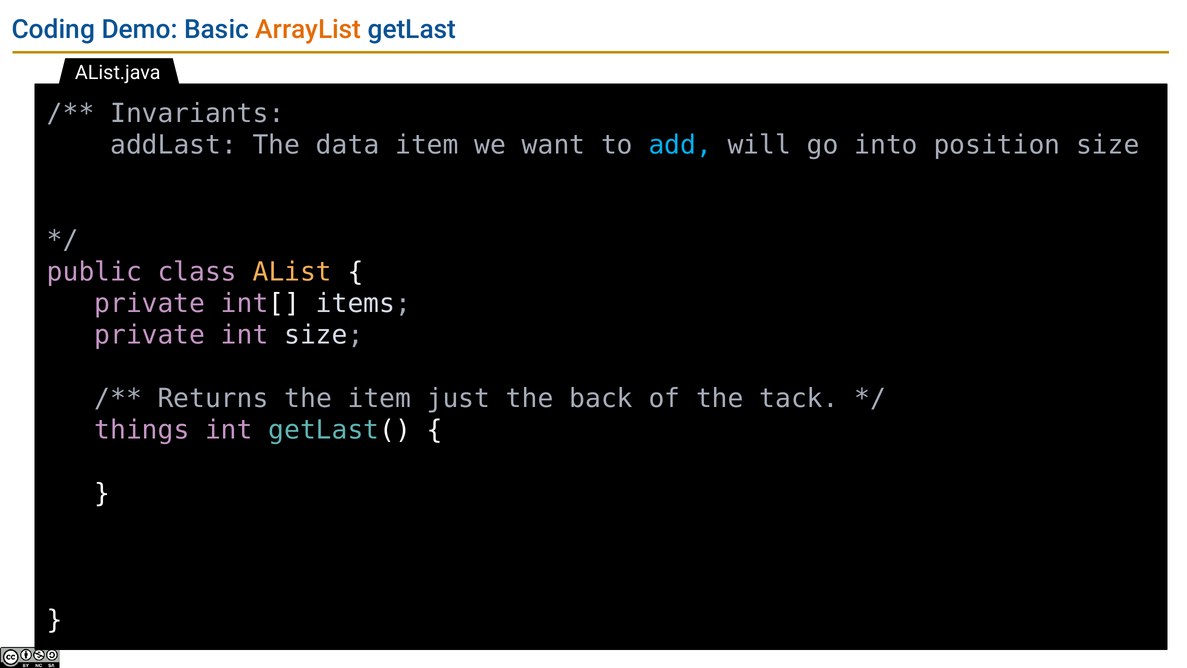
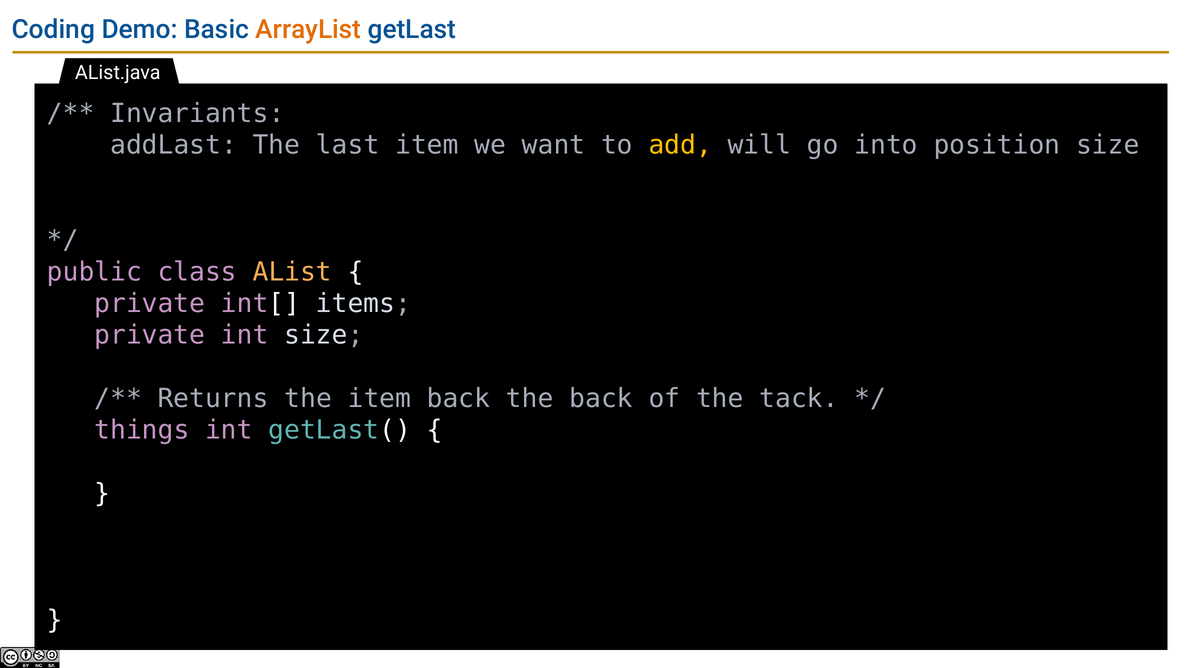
data: data -> last (348, 145)
add colour: light blue -> yellow (680, 145)
item just: just -> back (459, 398)
